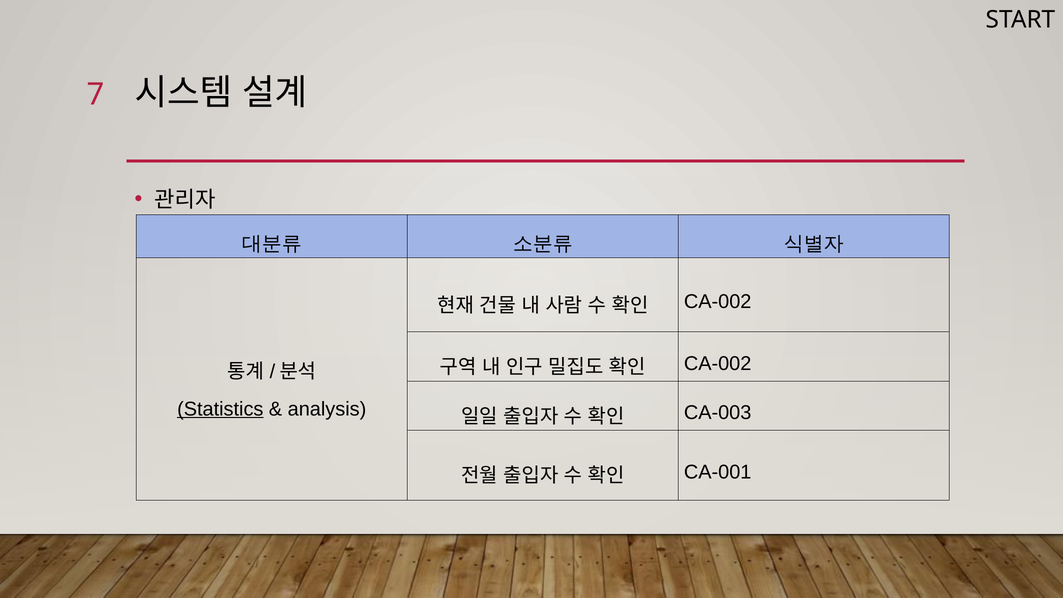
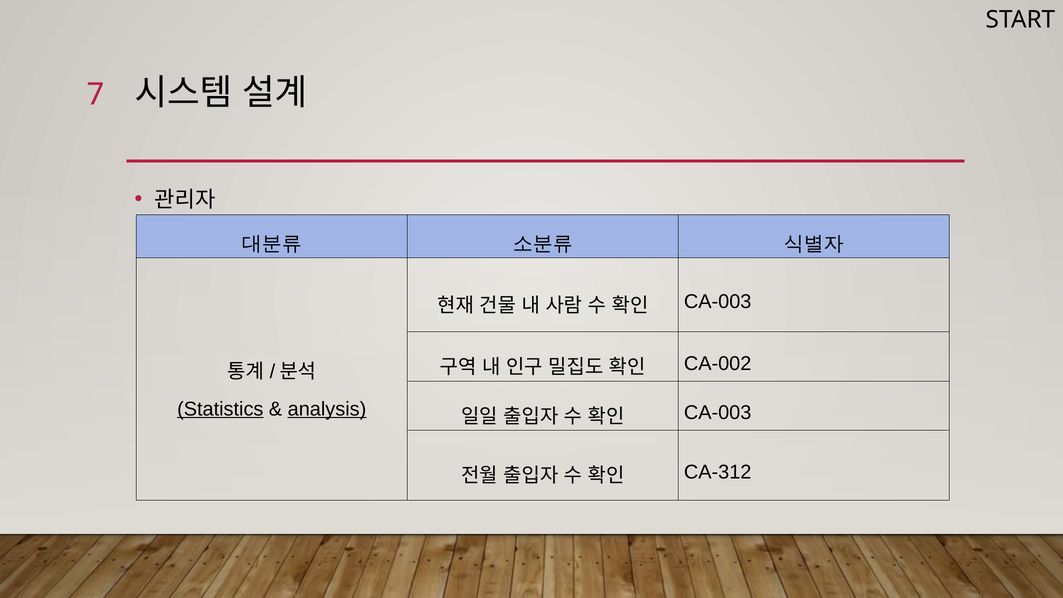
CA-002: CA-002 -> CA-003 (718, 302)
analysis underline: none -> present (327, 409)
CA-001: CA-001 -> CA-312 (718, 472)
